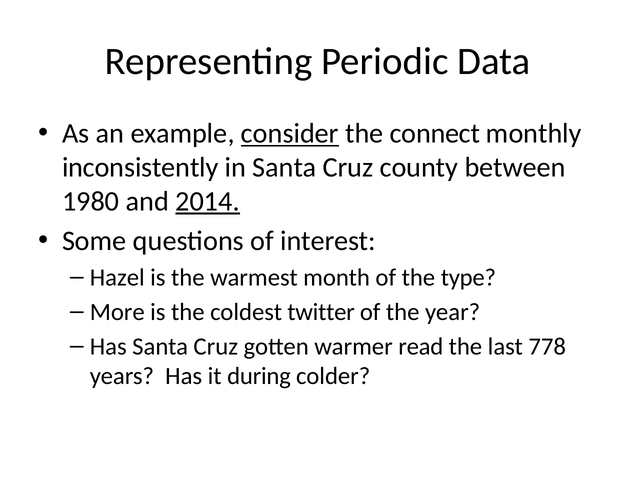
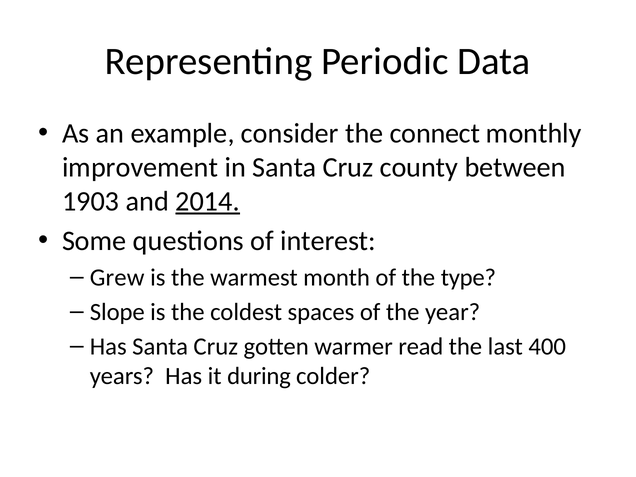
consider underline: present -> none (290, 133)
inconsistently: inconsistently -> improvement (140, 167)
1980: 1980 -> 1903 (91, 201)
Hazel: Hazel -> Grew (117, 277)
More: More -> Slope (117, 312)
twitter: twitter -> spaces (321, 312)
778: 778 -> 400 (547, 347)
